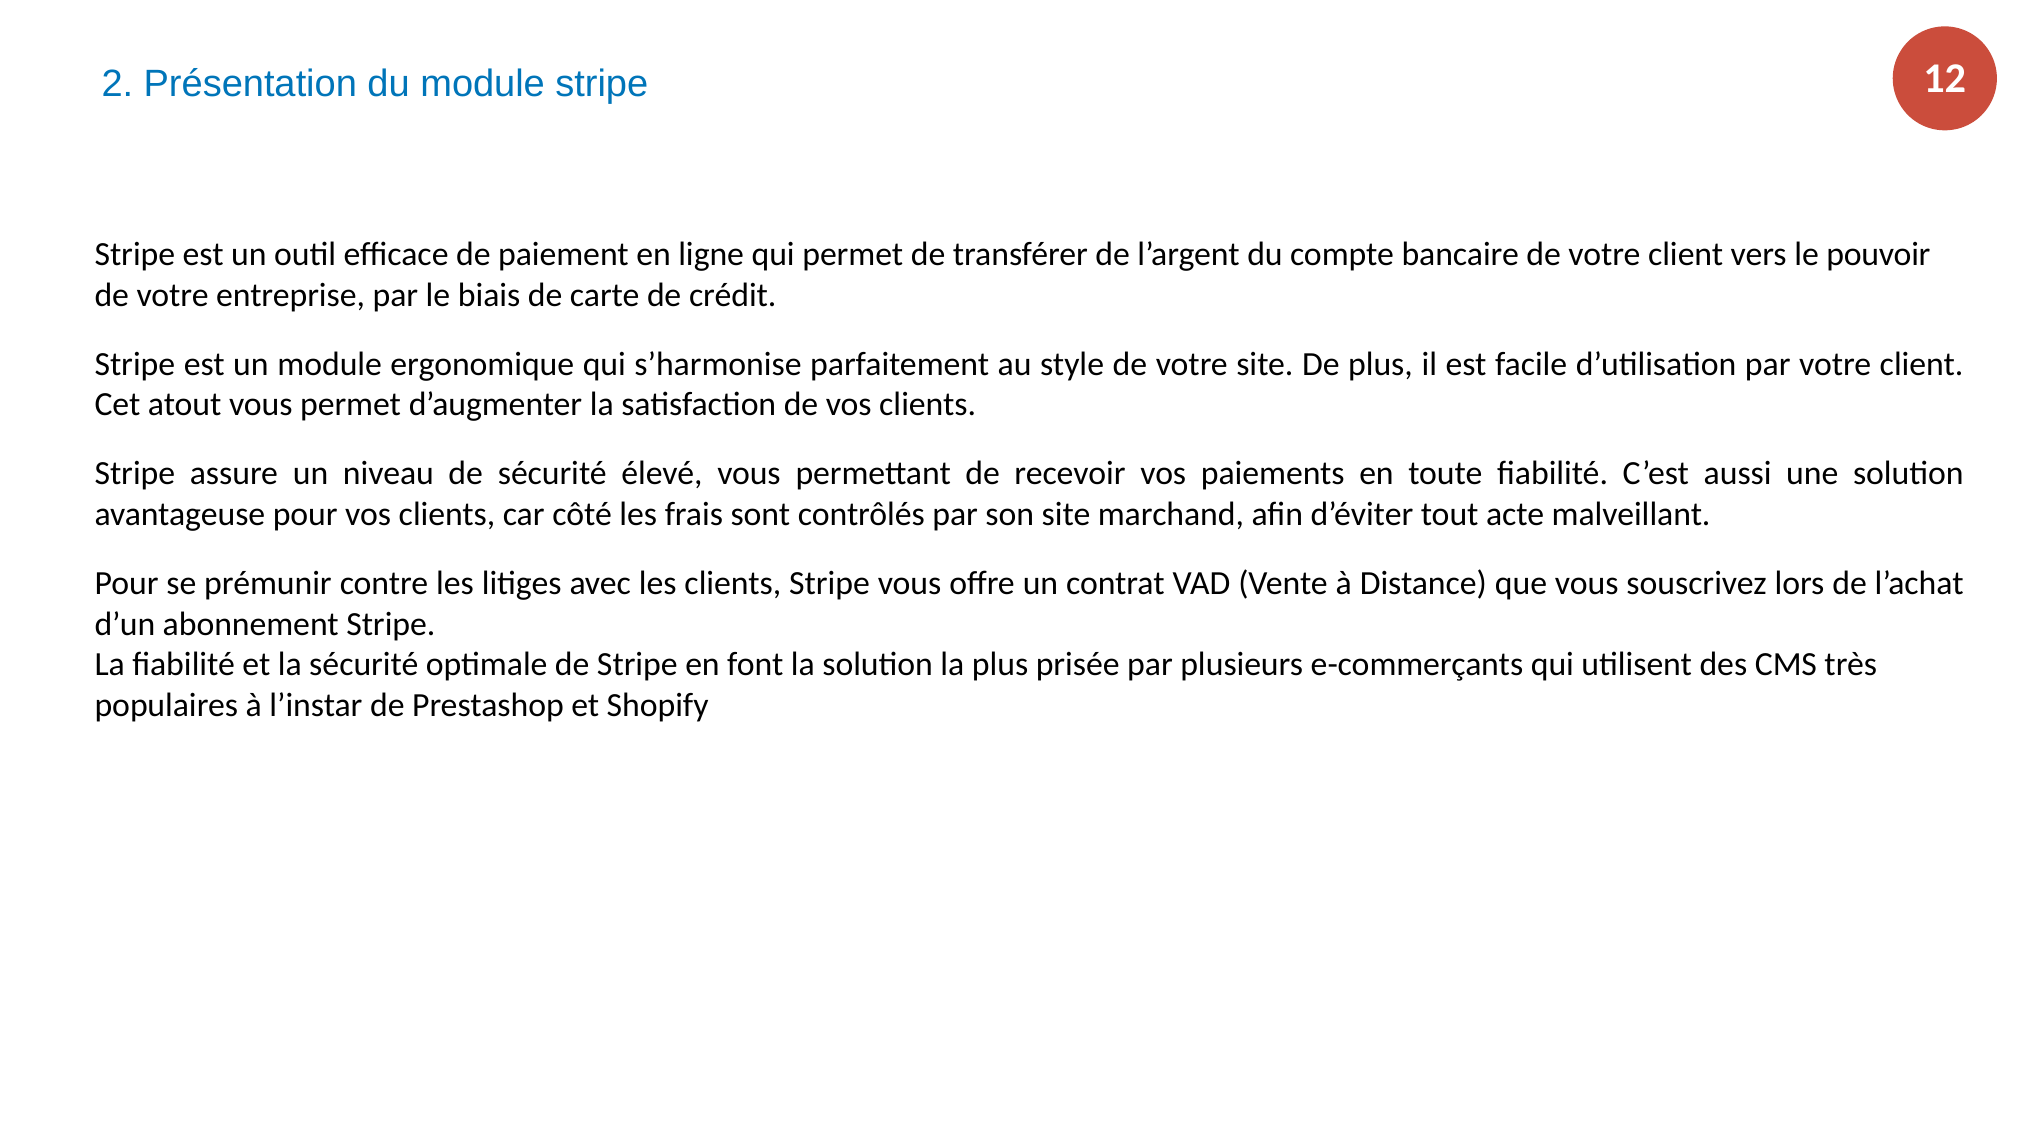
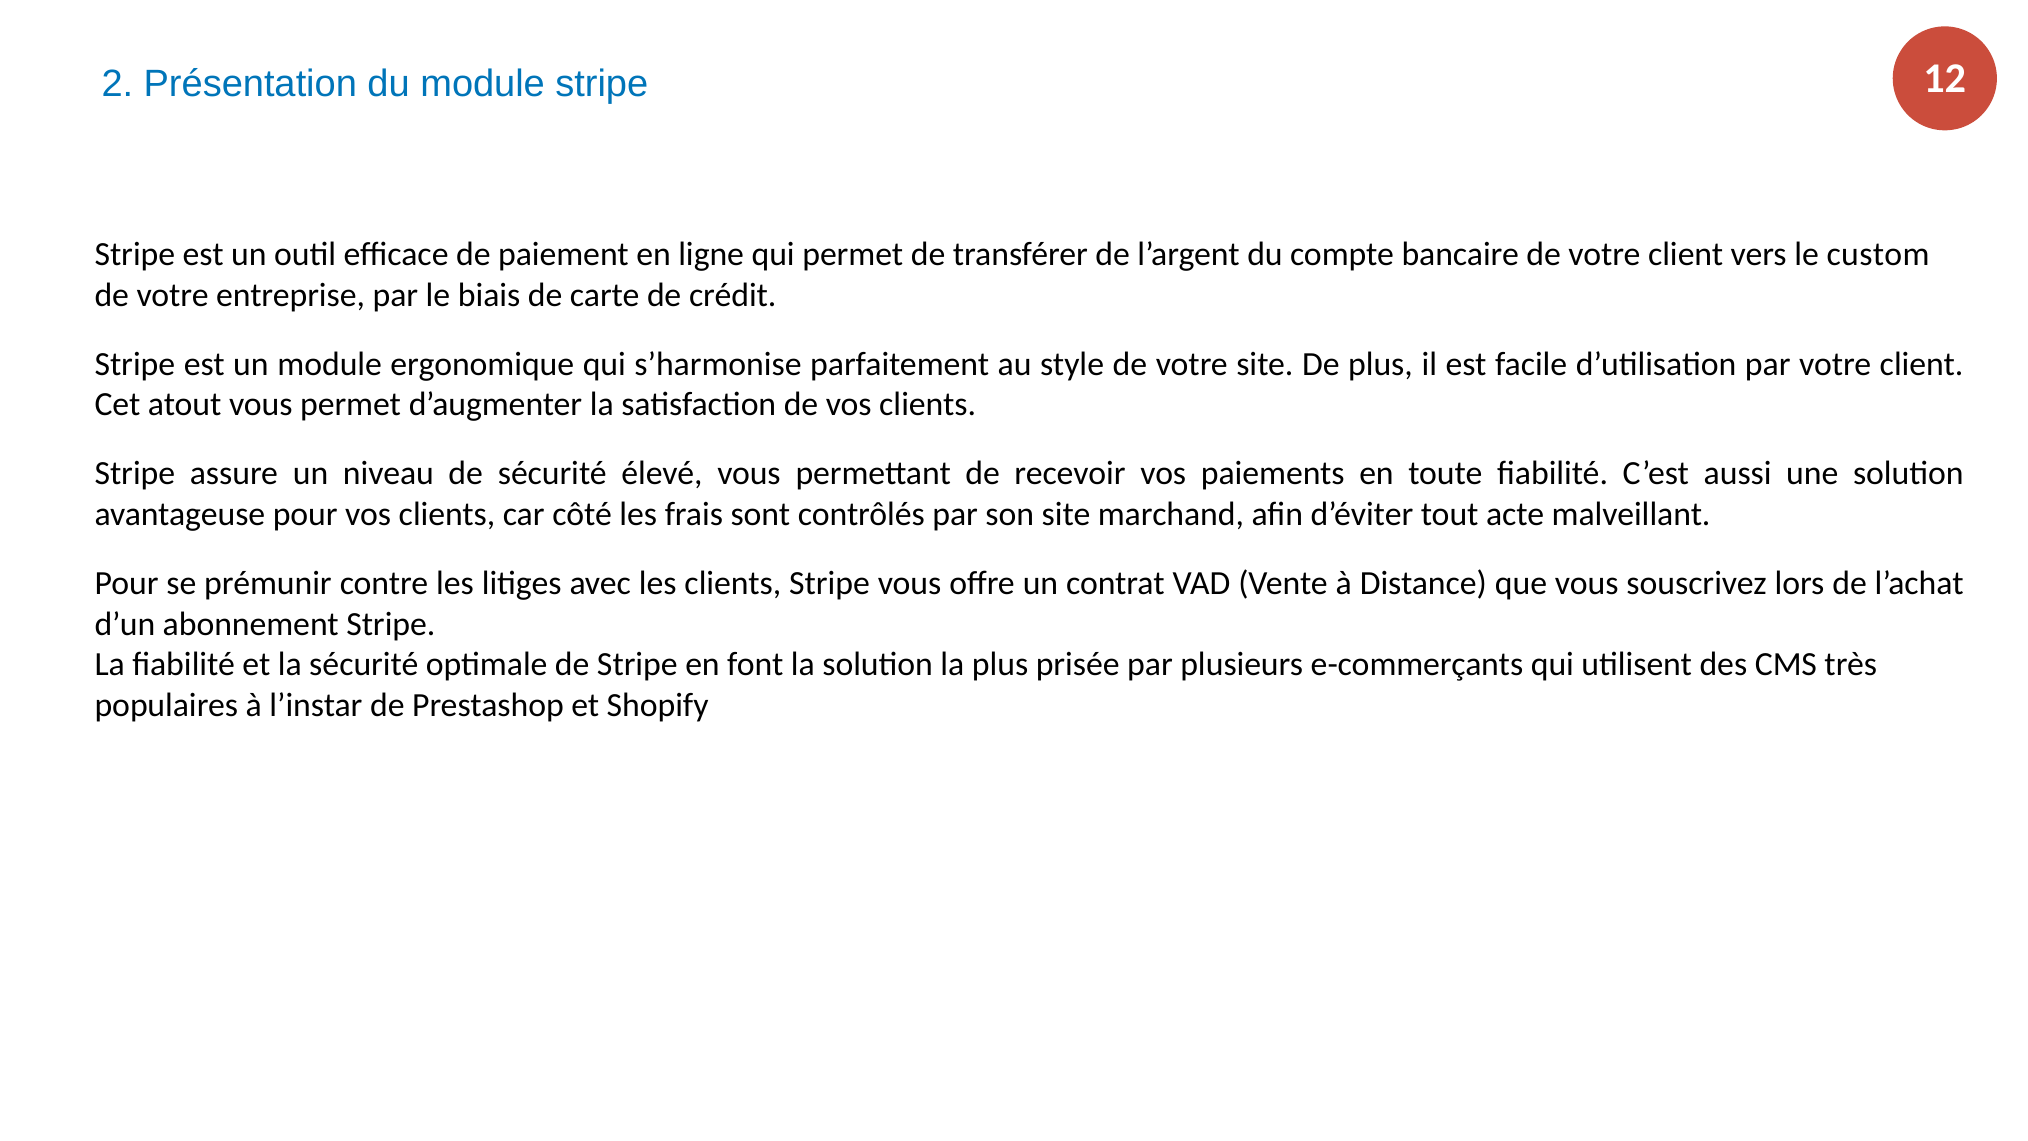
pouvoir: pouvoir -> custom (1878, 254)
